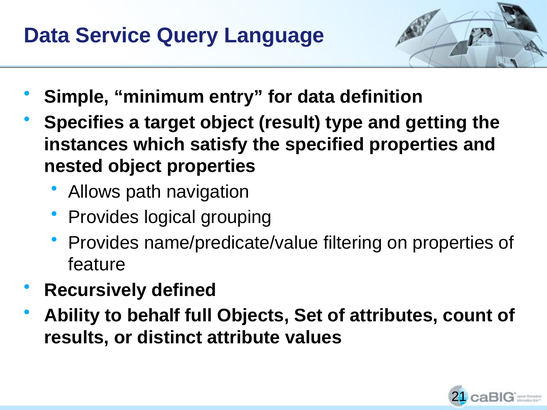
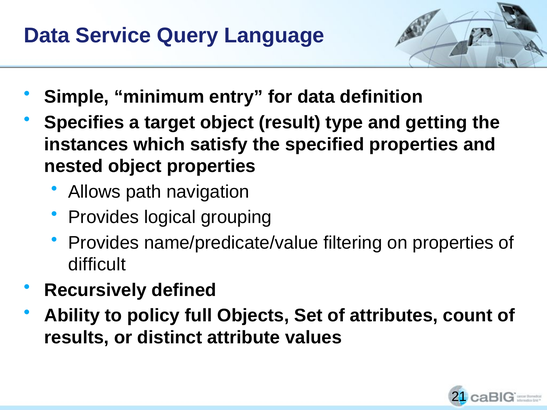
feature: feature -> difficult (97, 265)
behalf: behalf -> policy (154, 316)
